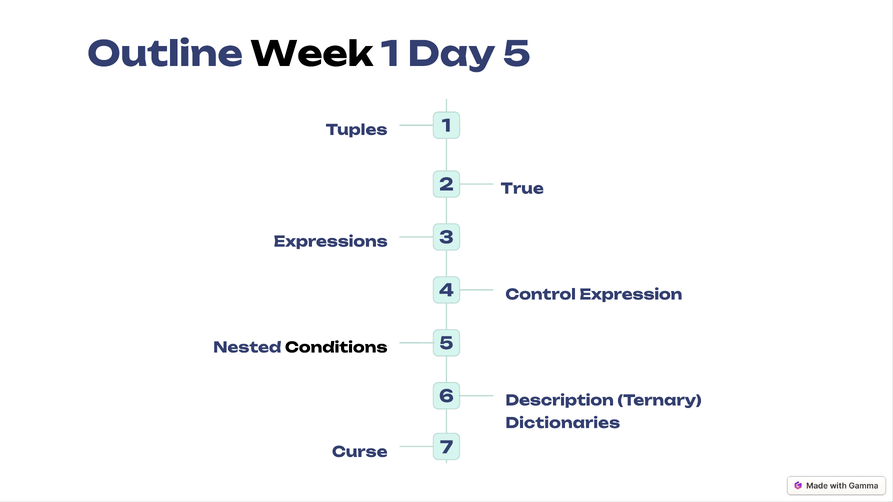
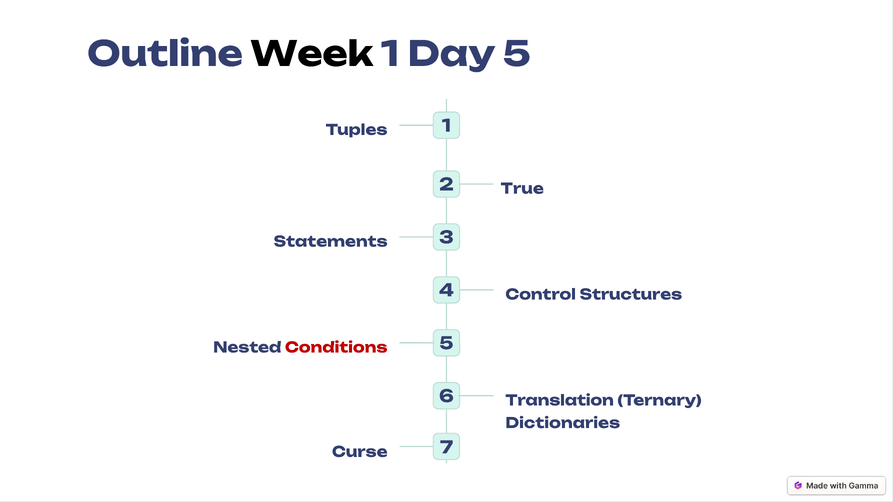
Expressions: Expressions -> Statements (331, 242)
Expression: Expression -> Structures (631, 295)
Conditions colour: black -> red (336, 348)
Description: Description -> Translation (560, 401)
